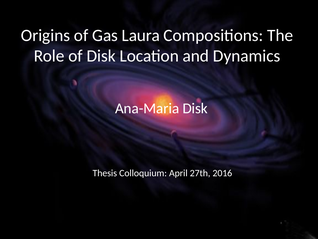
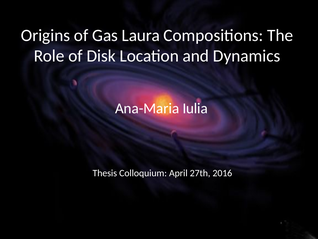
Ana-Maria Disk: Disk -> Iulia (195, 108)
